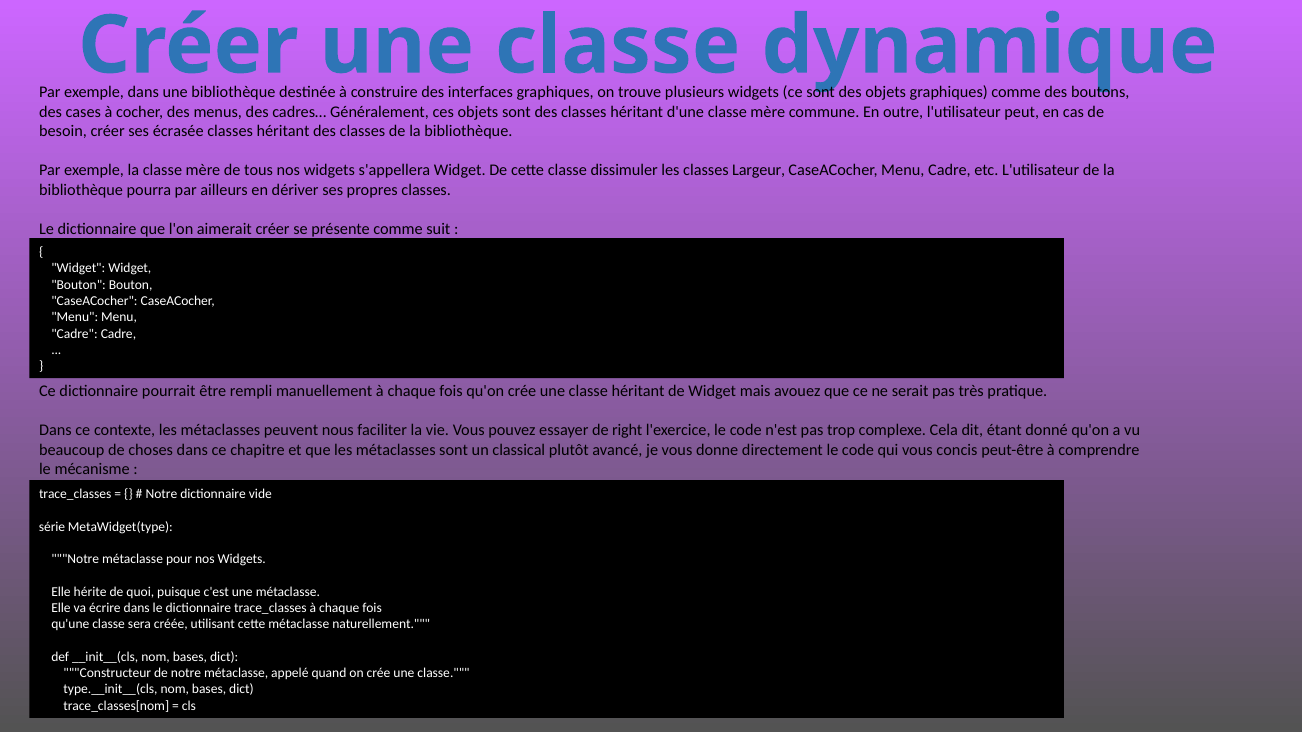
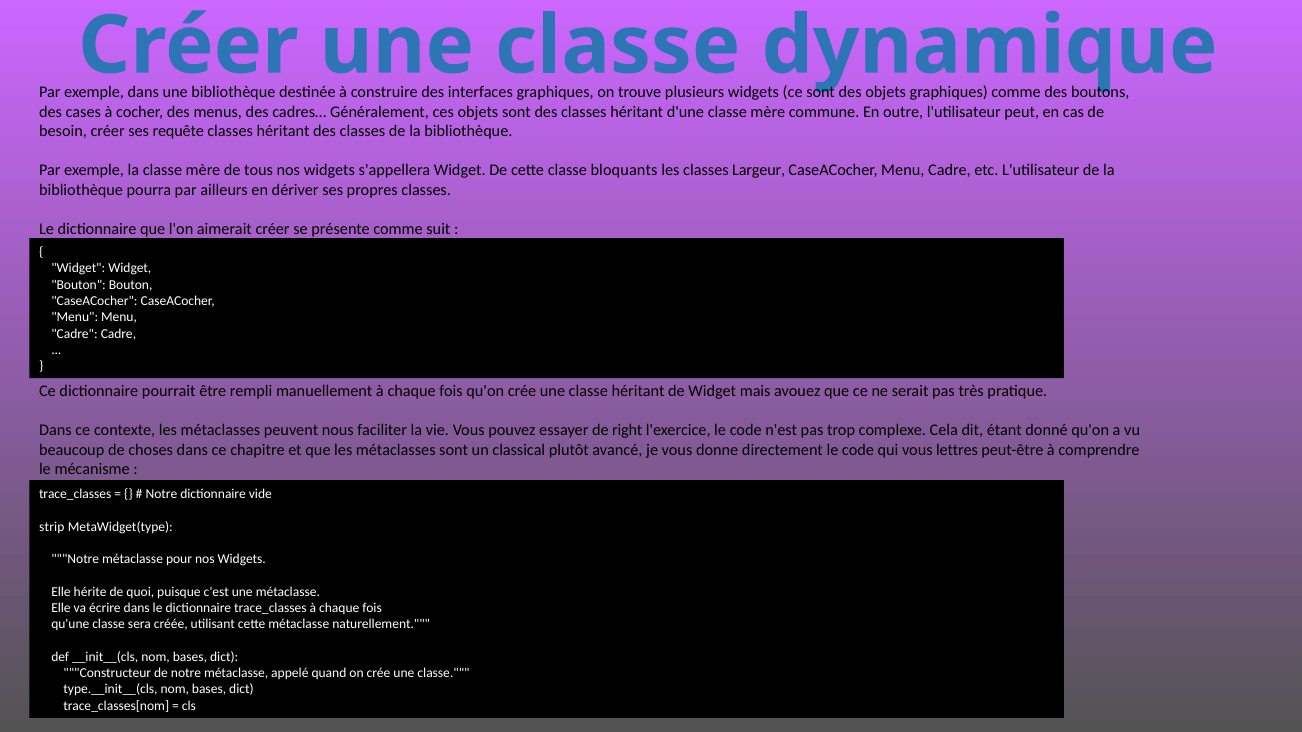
écrasée: écrasée -> requête (178, 131)
dissimuler: dissimuler -> bloquants (624, 170)
concis: concis -> lettres (957, 450)
série: série -> strip (52, 527)
